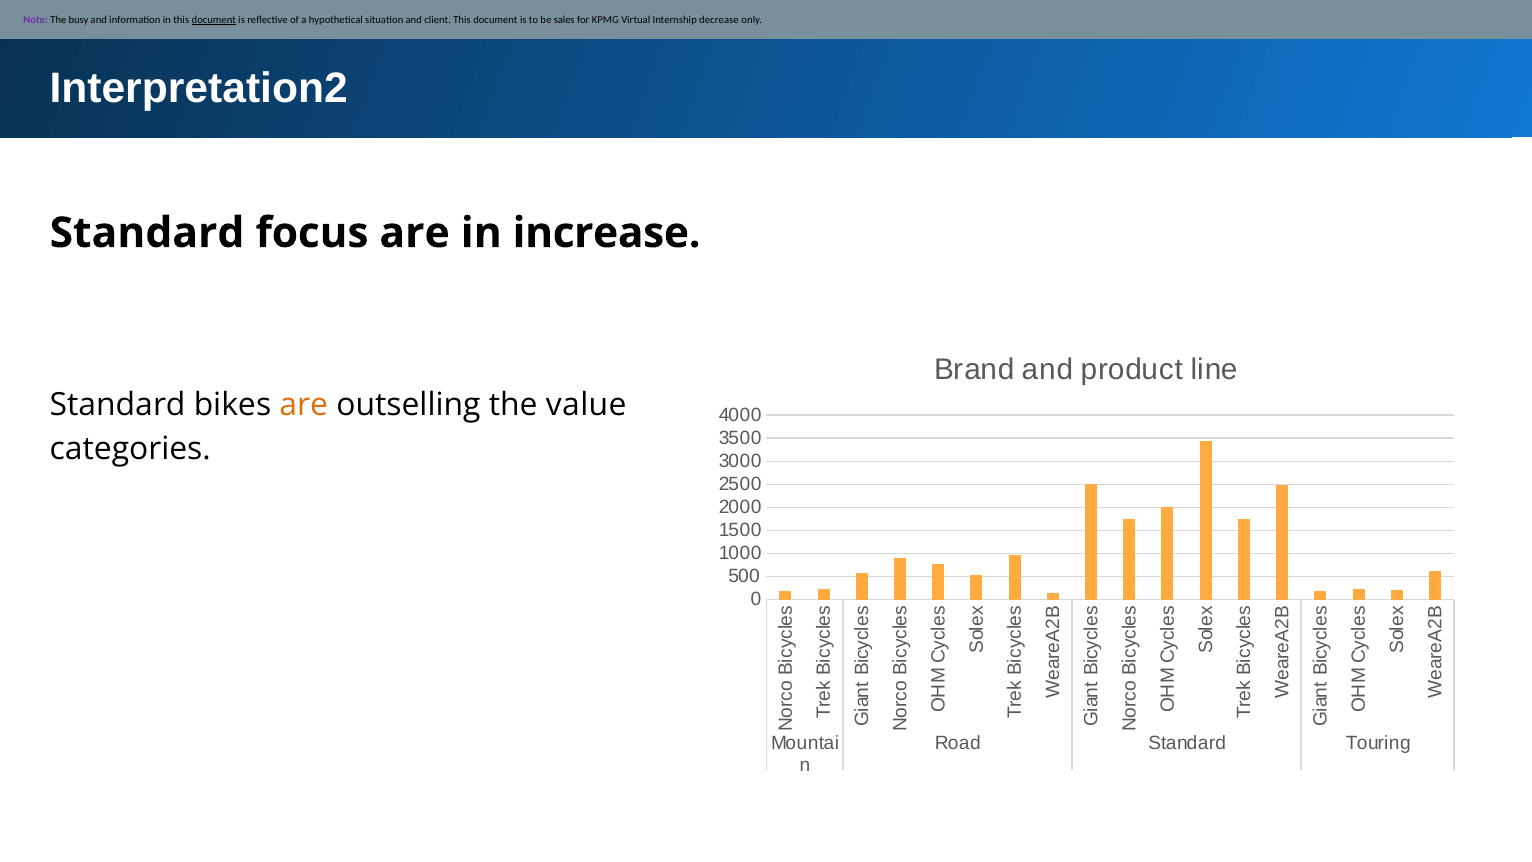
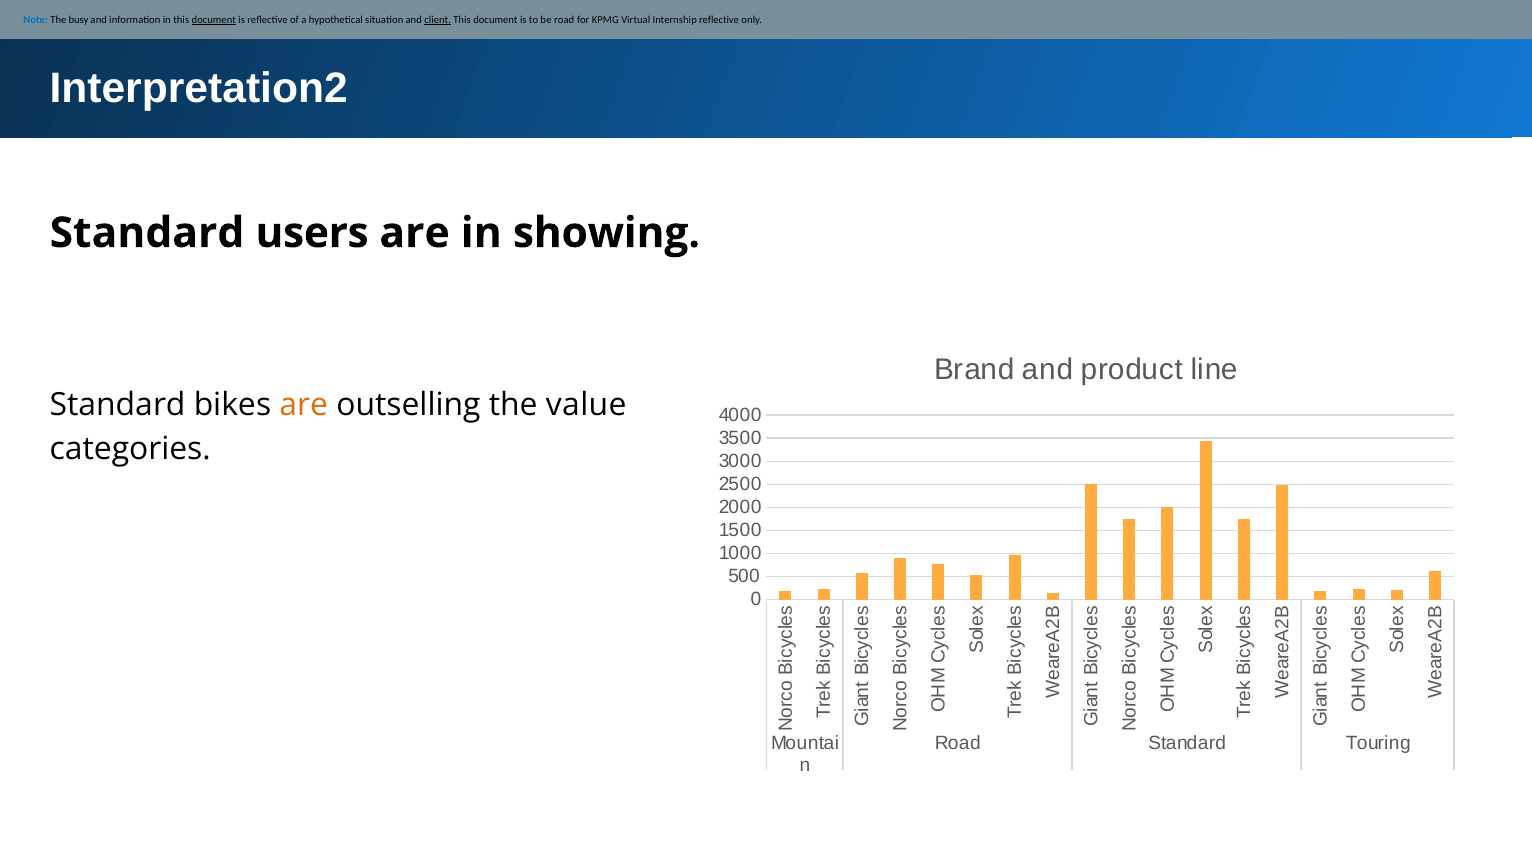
Note colour: purple -> blue (36, 20)
client underline: none -> present (438, 20)
be sales: sales -> road (564, 20)
Internship decrease: decrease -> reflective (719, 20)
focus: focus -> users (312, 233)
increase: increase -> showing (607, 233)
